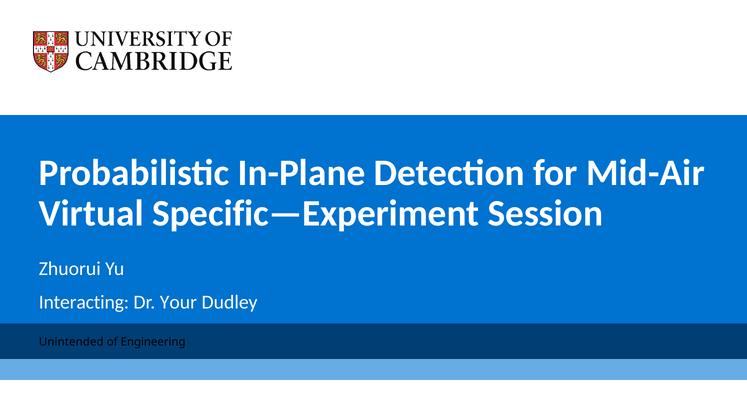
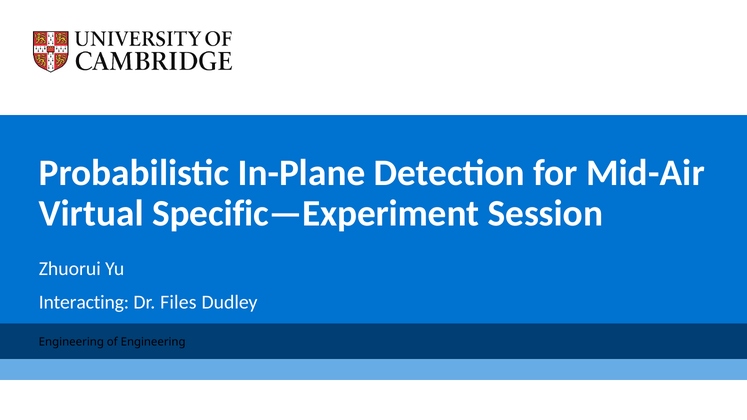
Your: Your -> Files (178, 303)
Unintended: Unintended -> Engineering (71, 342)
